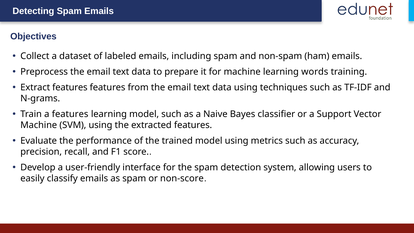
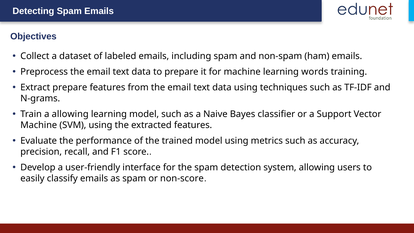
Extract features: features -> prepare (70, 87)
a features: features -> allowing (70, 114)
